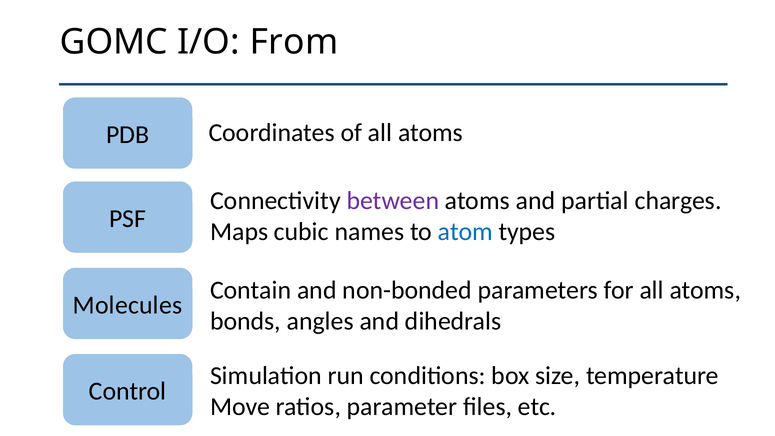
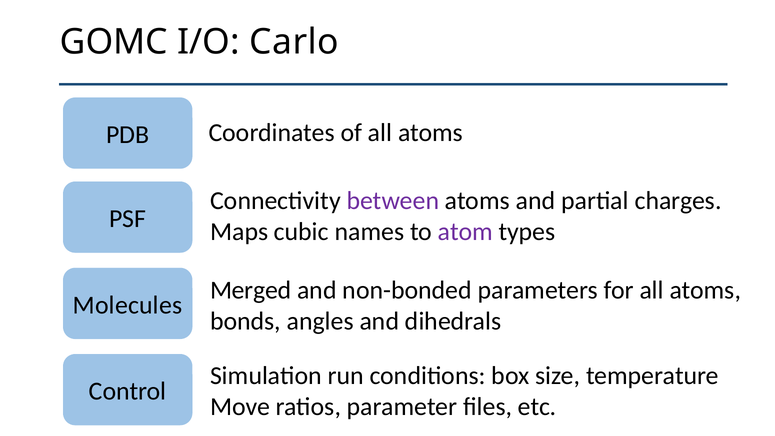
From: From -> Carlo (294, 42)
atom colour: blue -> purple (465, 232)
Contain: Contain -> Merged (251, 290)
